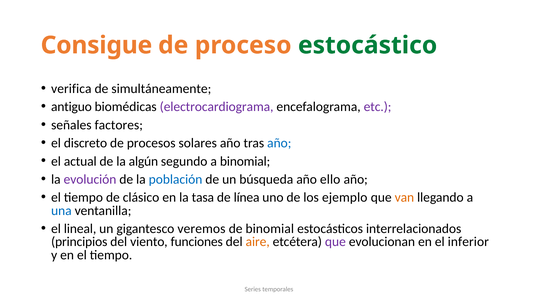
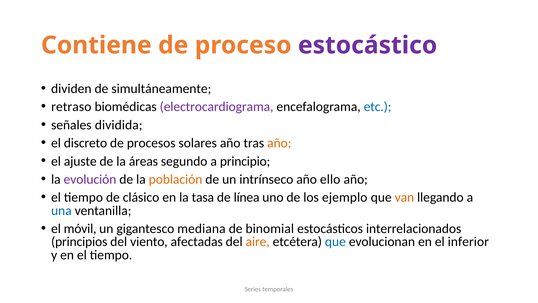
Consigue: Consigue -> Contiene (96, 45)
estocástico colour: green -> purple (368, 45)
verifica: verifica -> dividen (71, 89)
antiguo: antiguo -> retraso (71, 107)
etc colour: purple -> blue (378, 107)
factores: factores -> dividida (119, 125)
año colour: blue -> orange (279, 143)
actual: actual -> ajuste (80, 161)
algún: algún -> áreas (143, 161)
a binomial: binomial -> principio (245, 161)
población colour: blue -> orange (176, 179)
búsqueda: búsqueda -> intrínseco (266, 179)
lineal: lineal -> móvil (80, 228)
veremos: veremos -> mediana (201, 228)
funciones: funciones -> afectadas (197, 242)
que colour: purple -> blue (335, 242)
